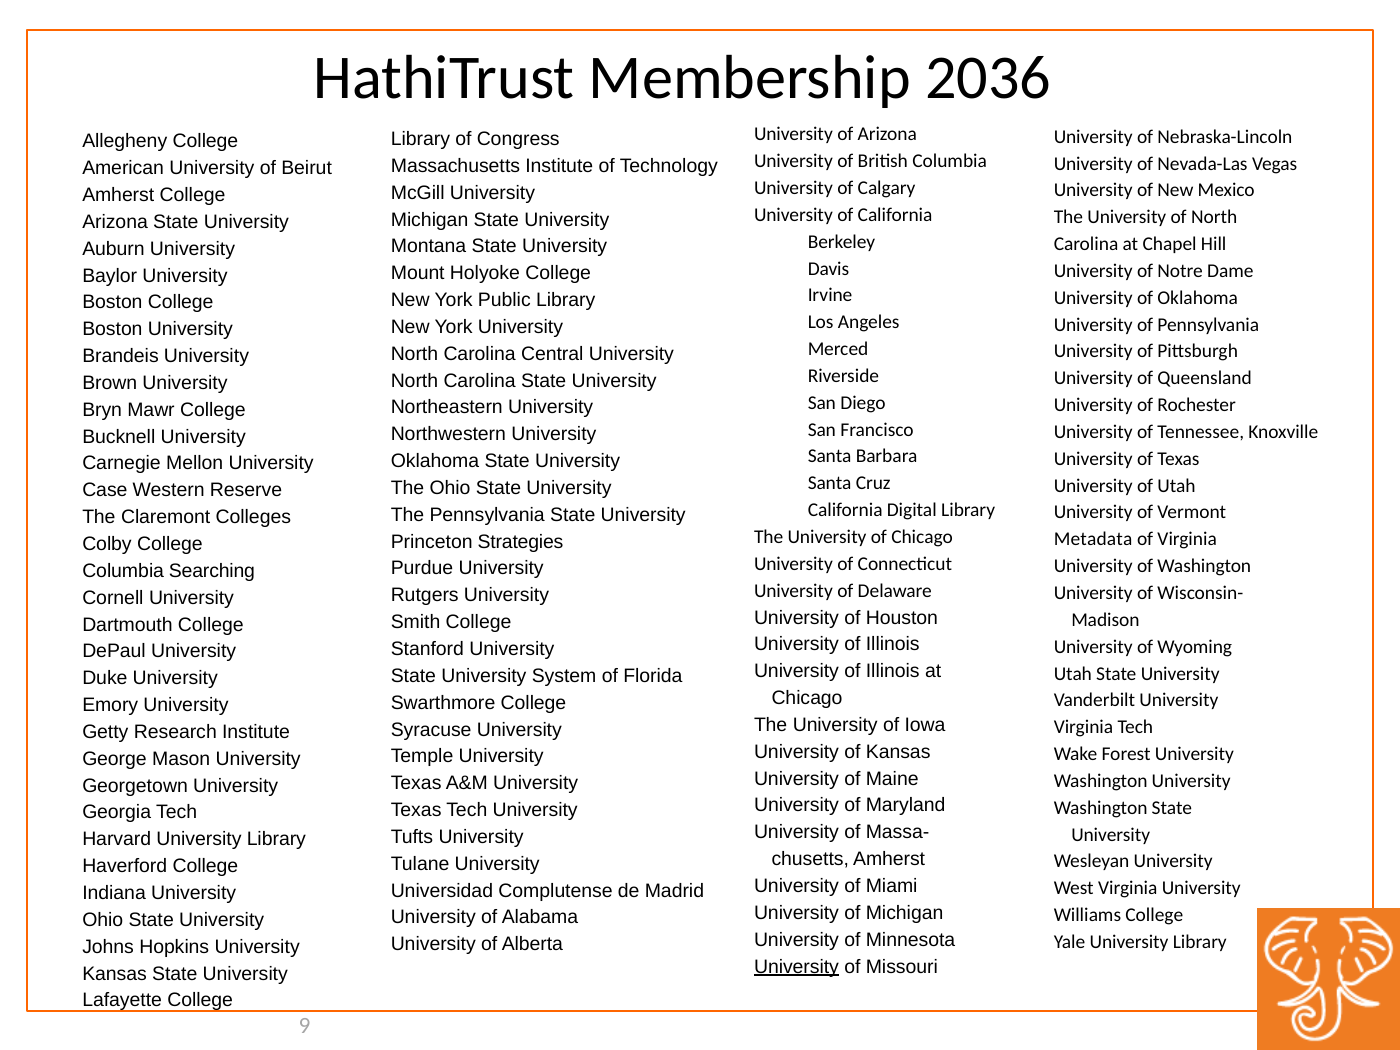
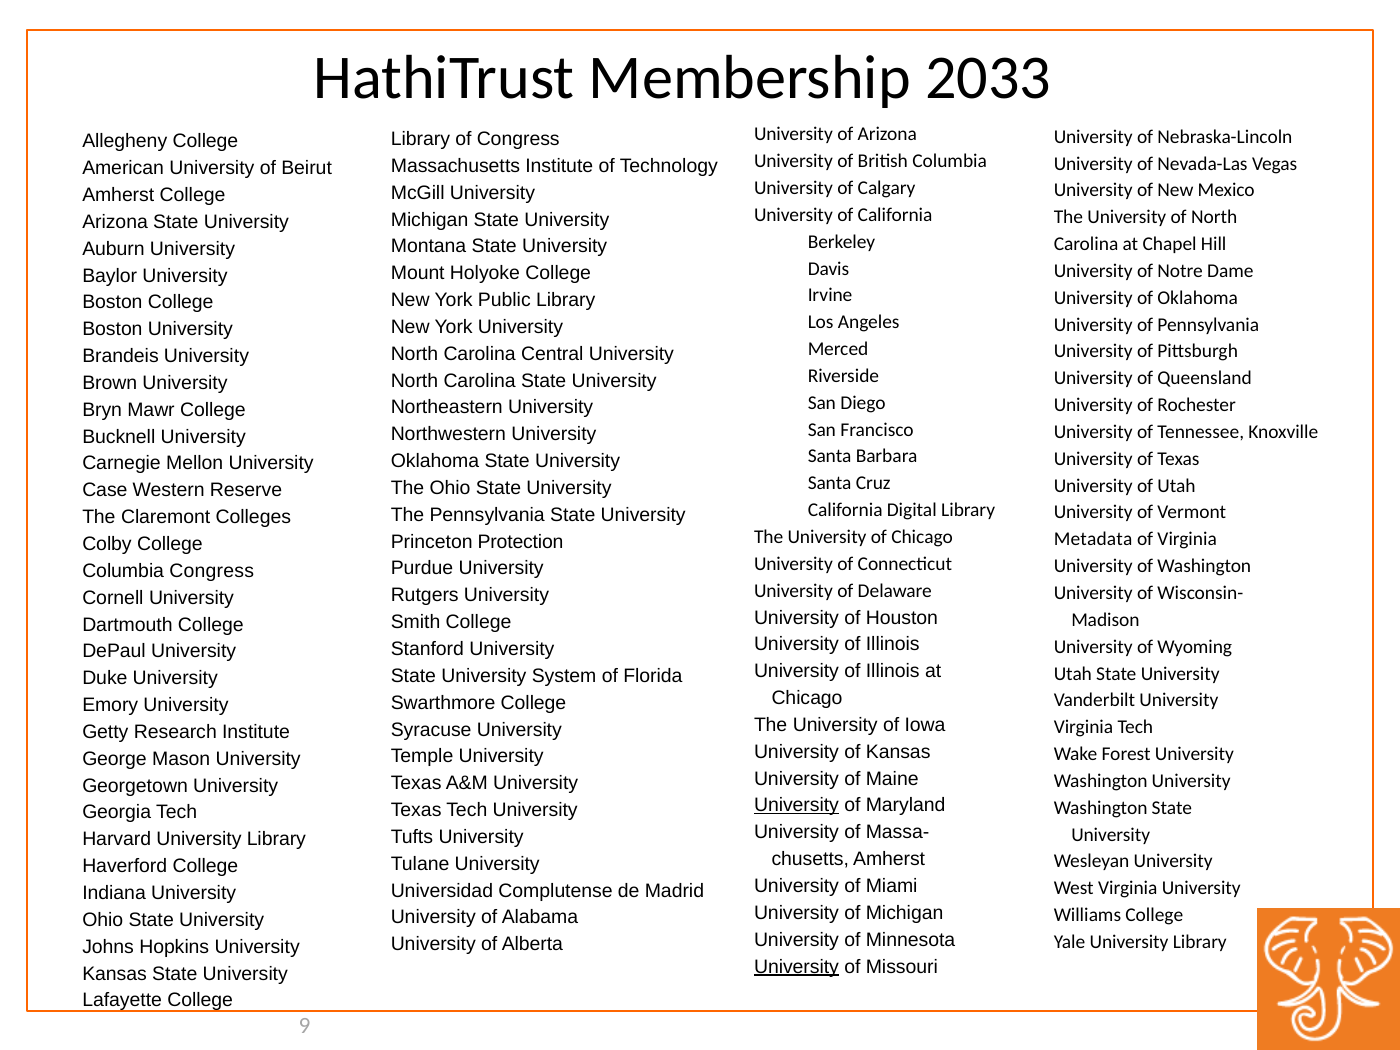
2036: 2036 -> 2033 (988, 78)
Strategies: Strategies -> Protection (521, 542)
Columbia Searching: Searching -> Congress (212, 571)
University underline: none -> present (796, 806)
